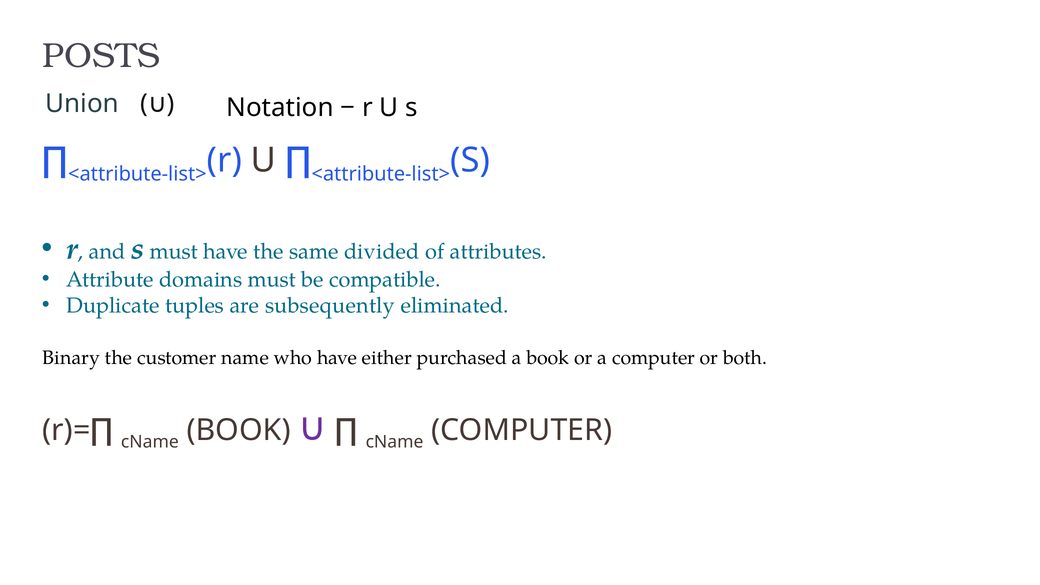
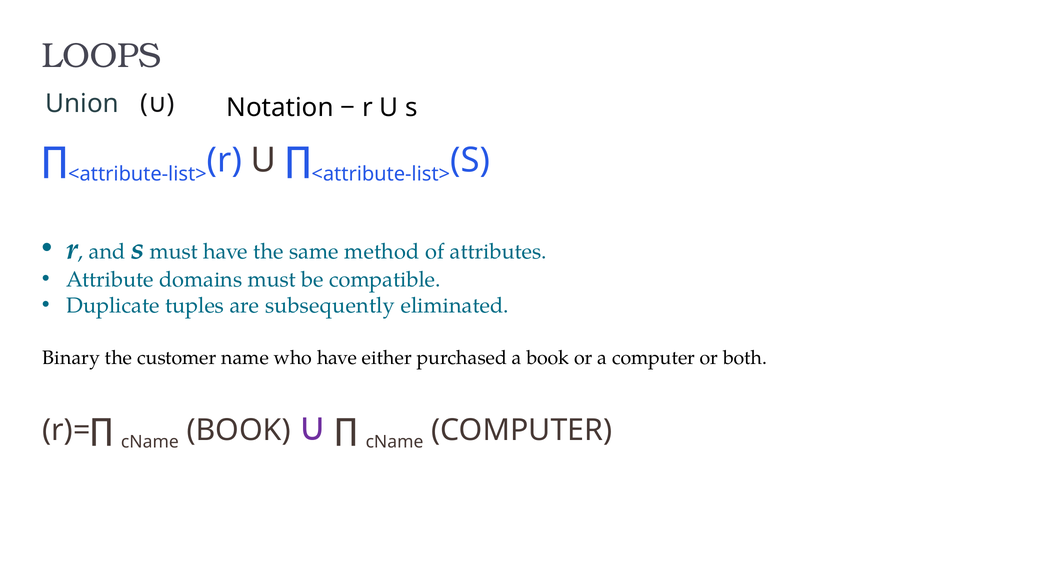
POSTS: POSTS -> LOOPS (102, 56)
divided: divided -> method (382, 252)
